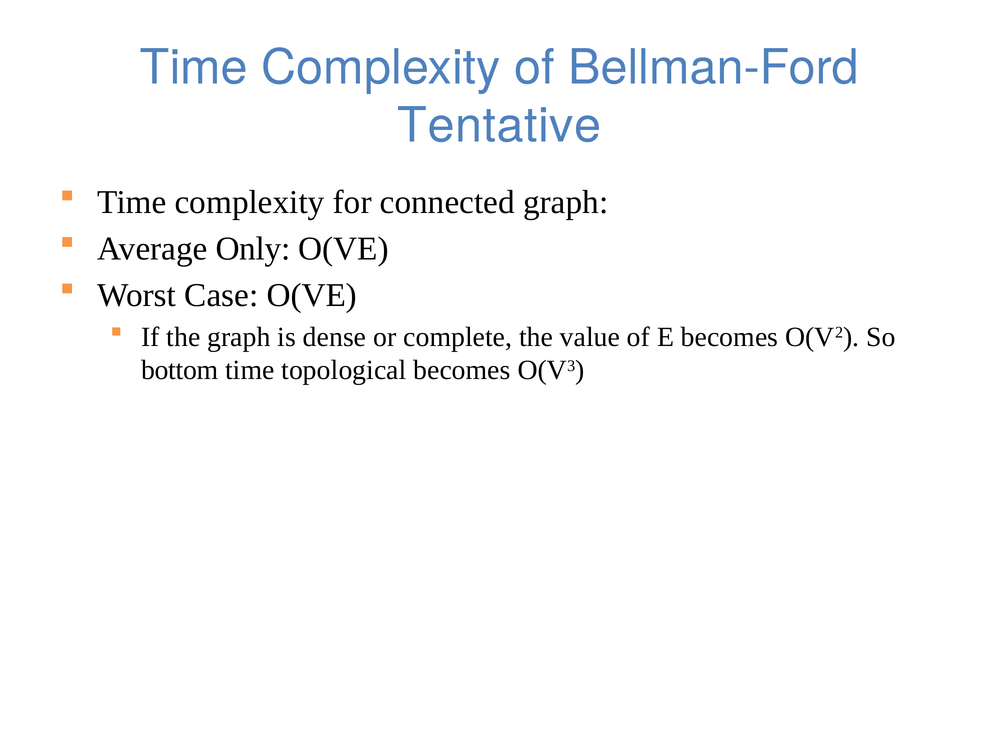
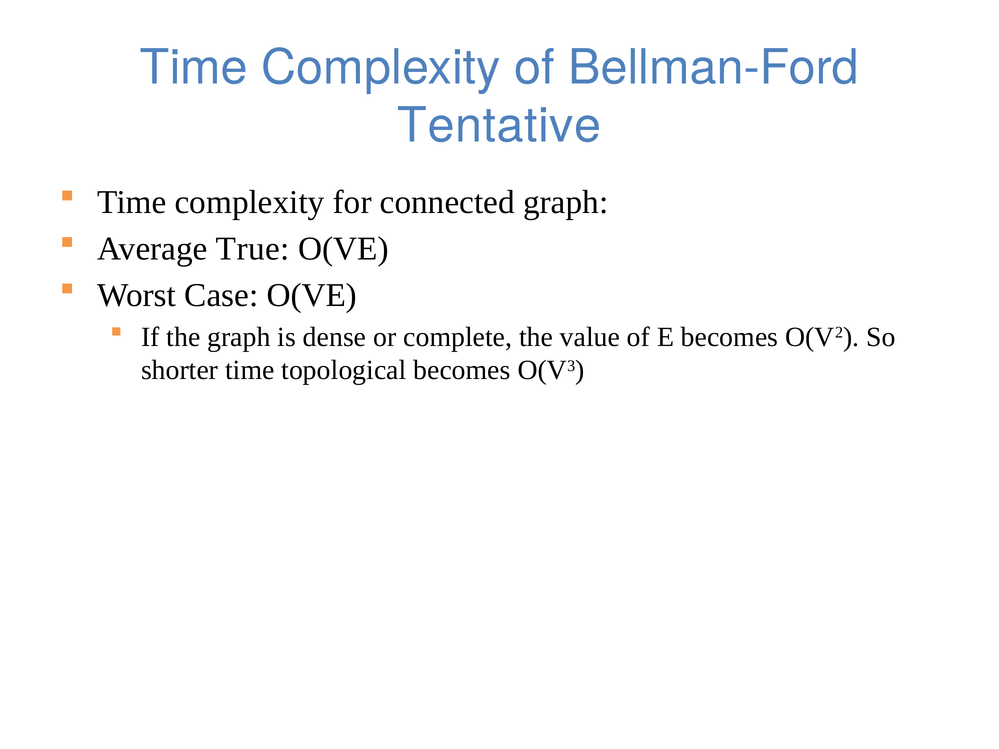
Only: Only -> True (253, 249)
bottom: bottom -> shorter (180, 370)
